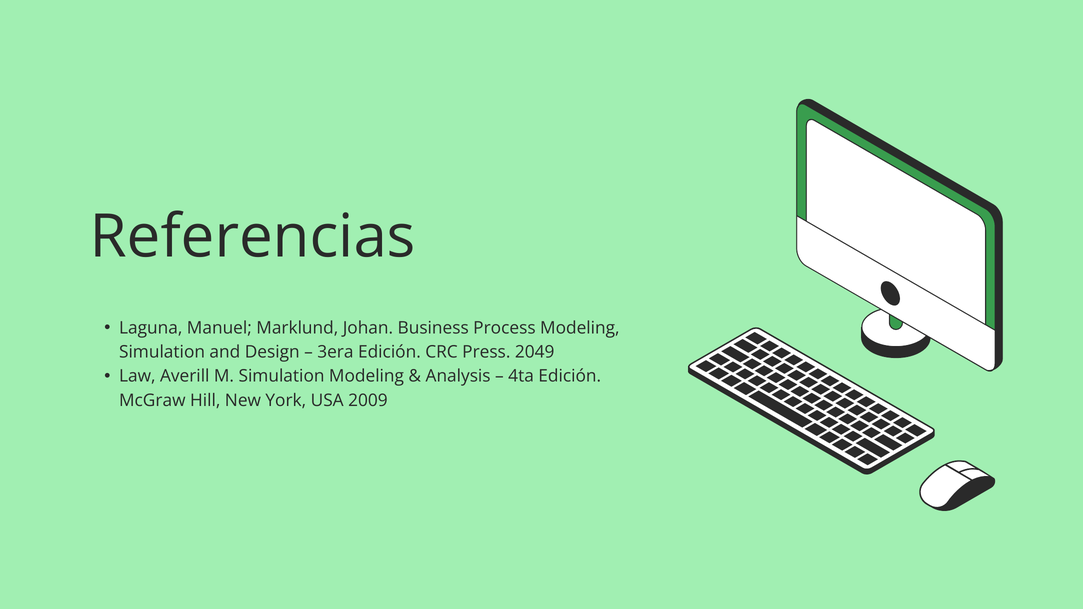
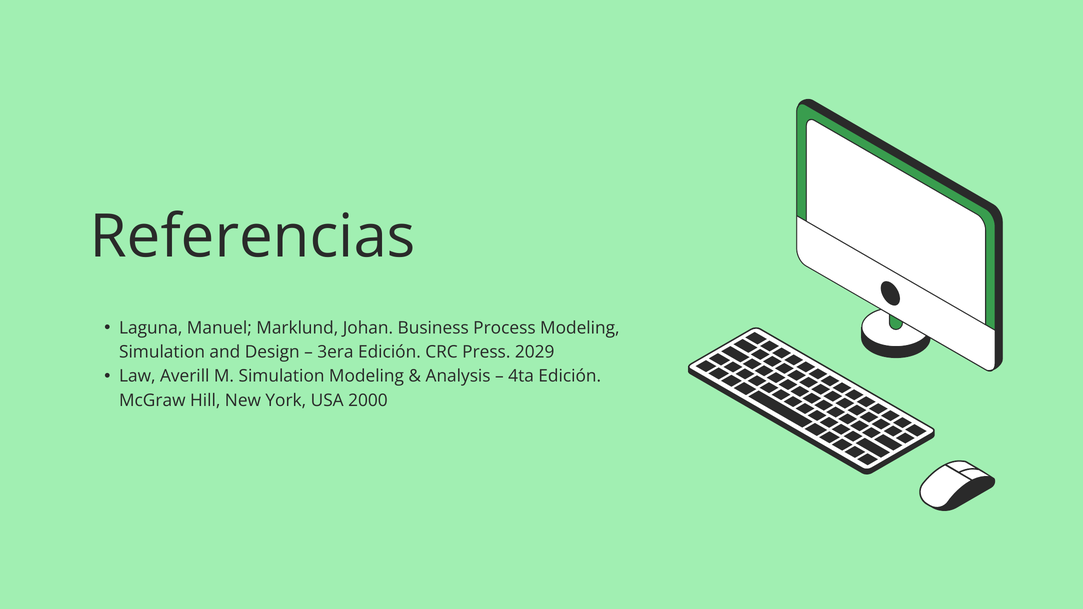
2049: 2049 -> 2029 (535, 352)
2009: 2009 -> 2000 (368, 401)
